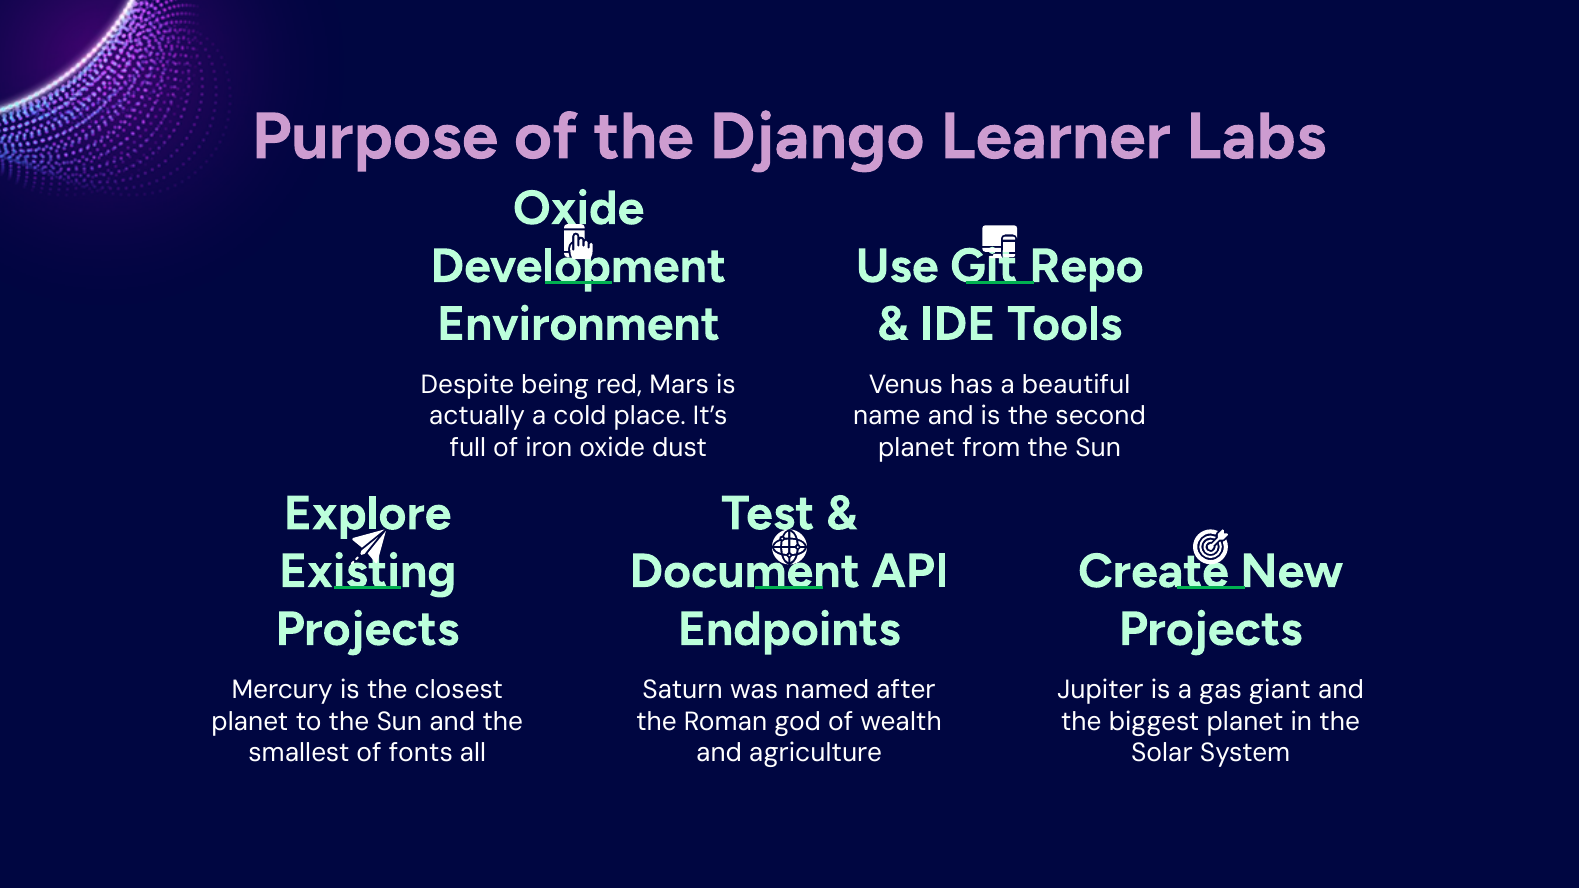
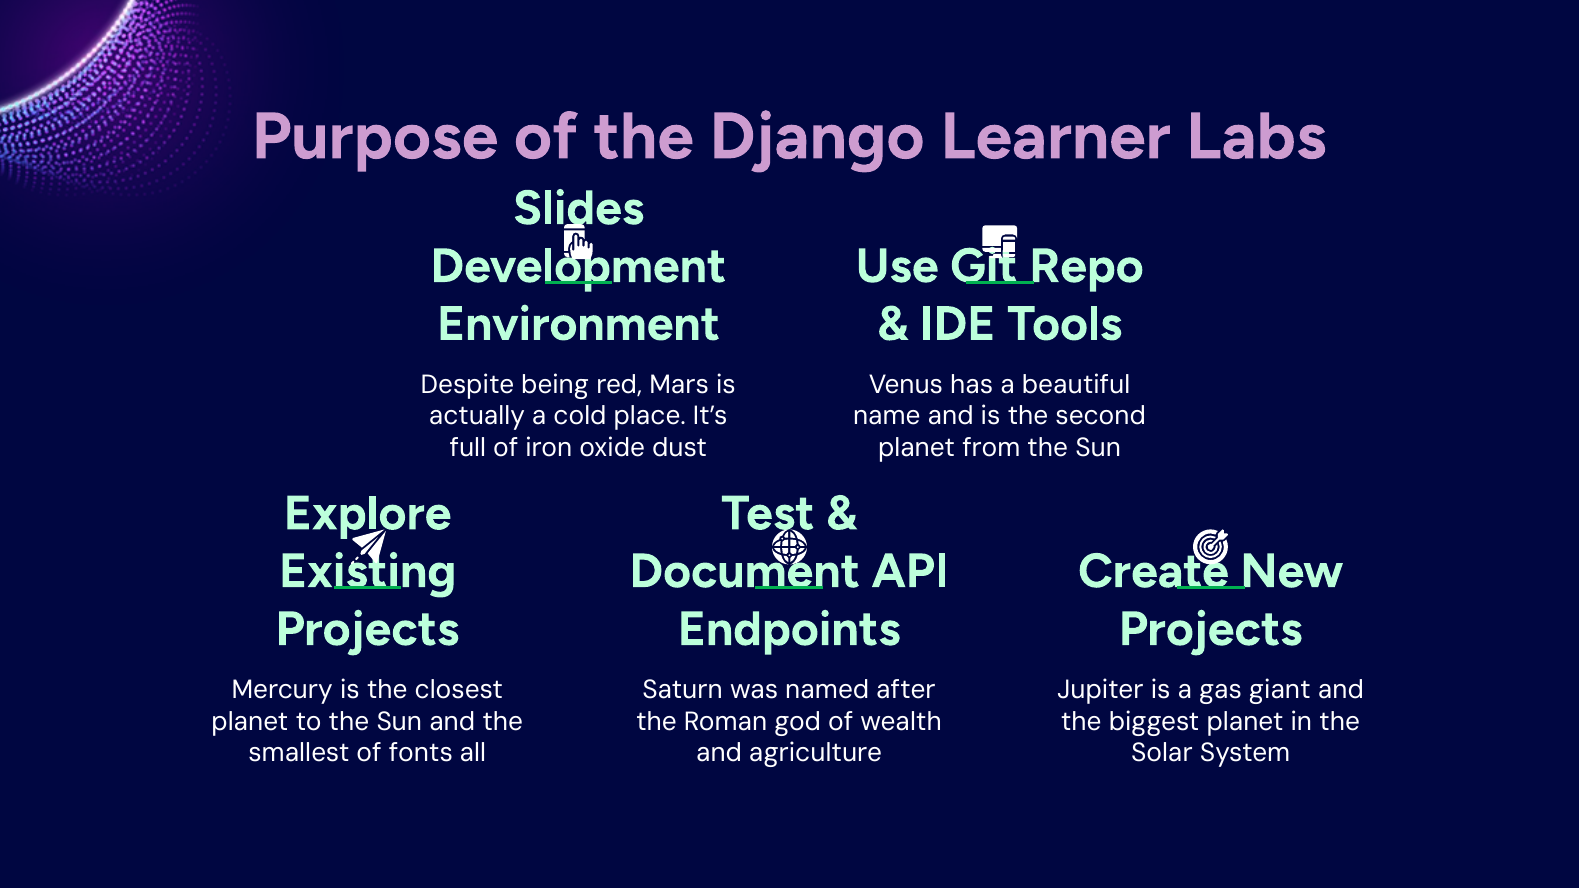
Oxide: Oxide -> Slides (579, 208)
